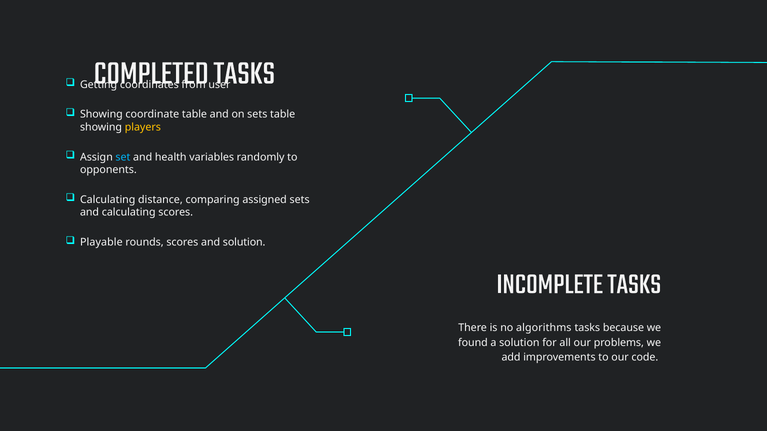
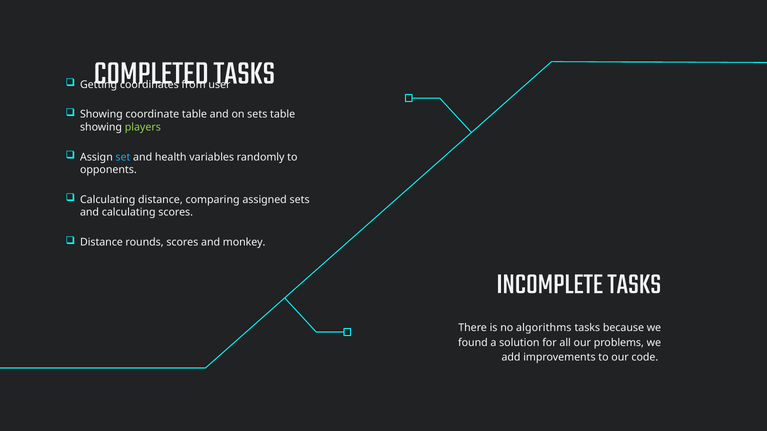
players colour: yellow -> light green (143, 127)
Playable: Playable -> Distance (101, 242)
and solution: solution -> monkey (244, 242)
